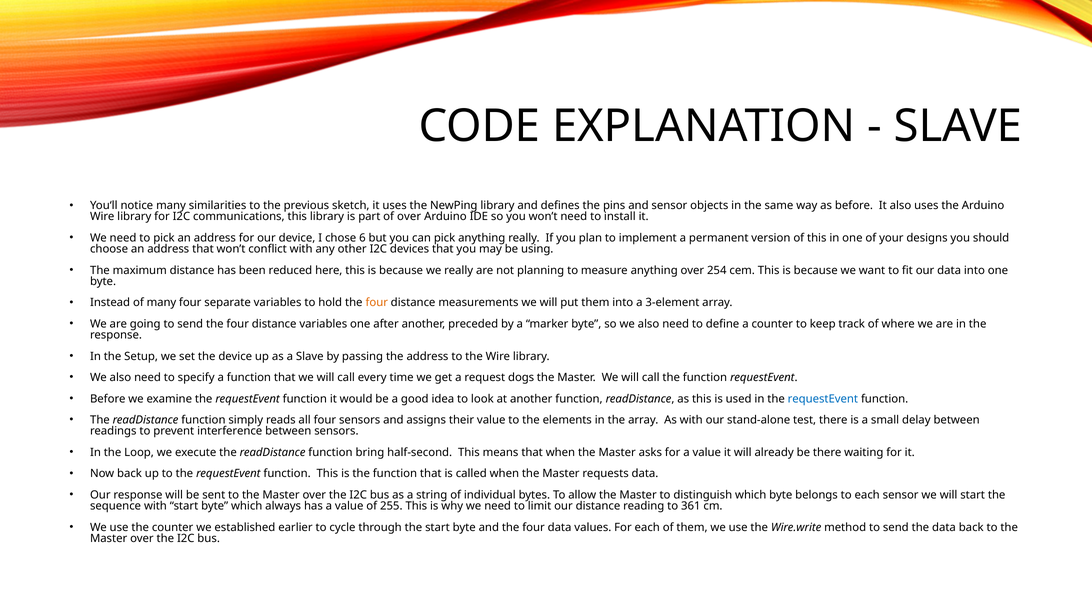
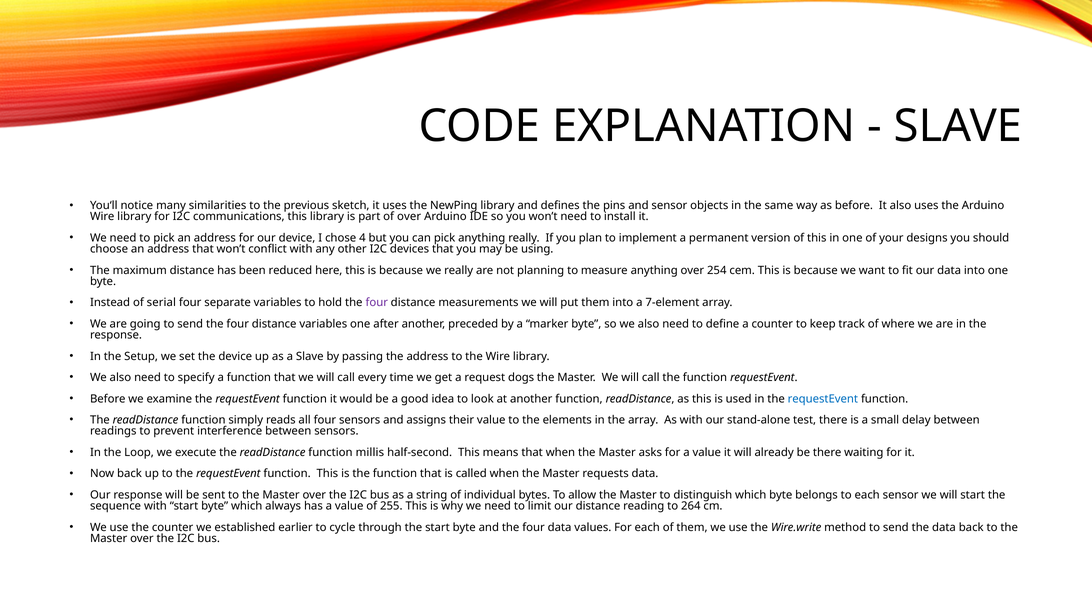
6: 6 -> 4 (362, 238)
of many: many -> serial (161, 303)
four colour: orange -> purple (377, 303)
3-element: 3-element -> 7-element (672, 303)
bring: bring -> millis (370, 453)
361: 361 -> 264 (691, 506)
